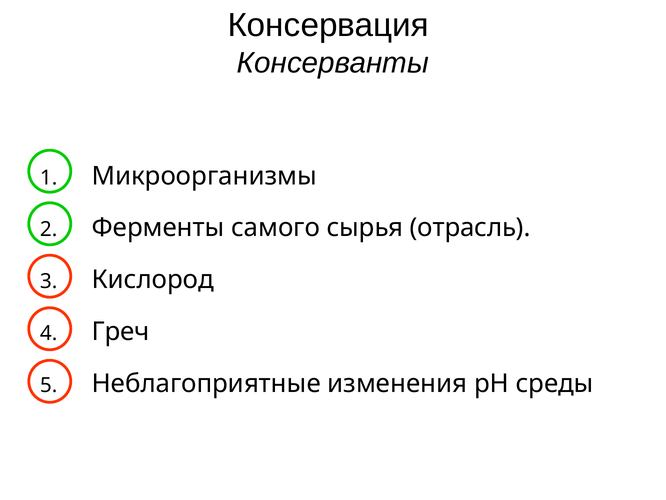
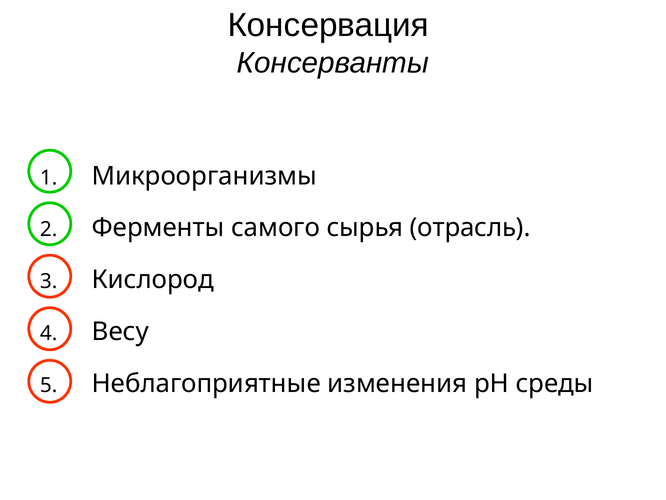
Греч: Греч -> Весу (120, 331)
